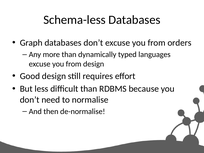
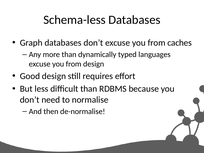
orders: orders -> caches (180, 43)
